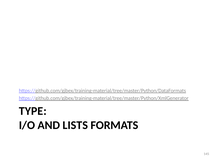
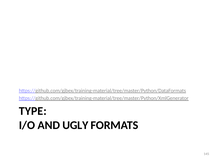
LISTS: LISTS -> UGLY (75, 125)
